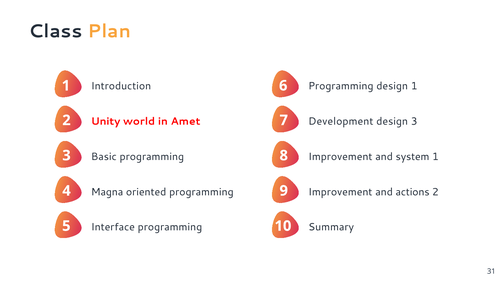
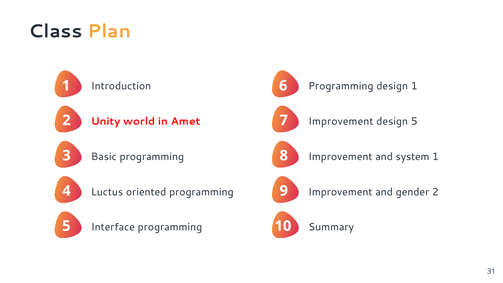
Development: Development -> Improvement (341, 121)
design 3: 3 -> 5 (414, 121)
Magna: Magna -> Luctus (107, 192)
actions: actions -> gender (412, 192)
